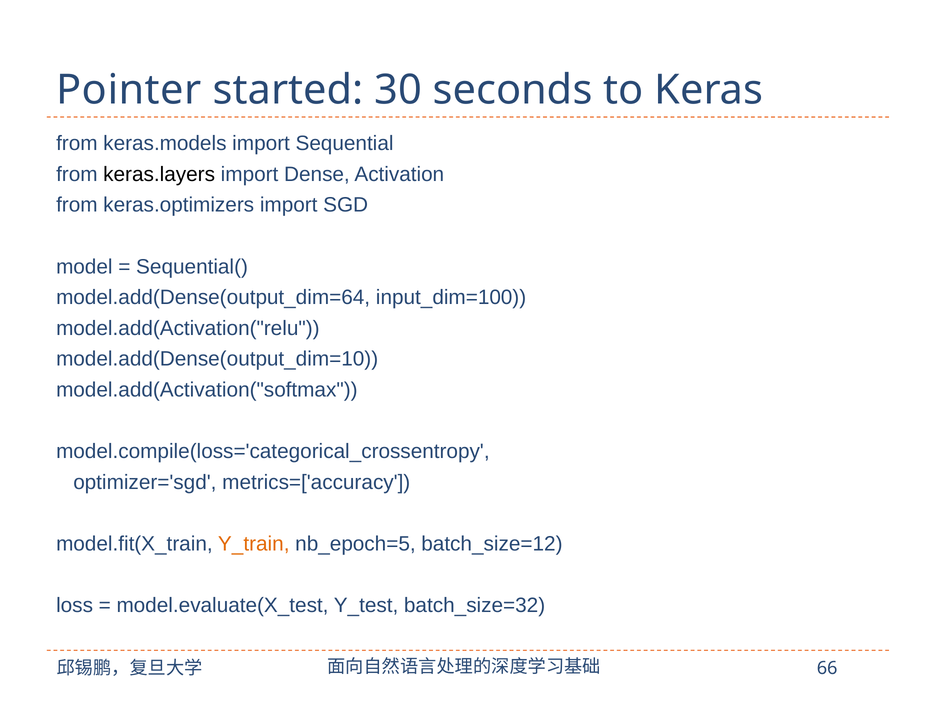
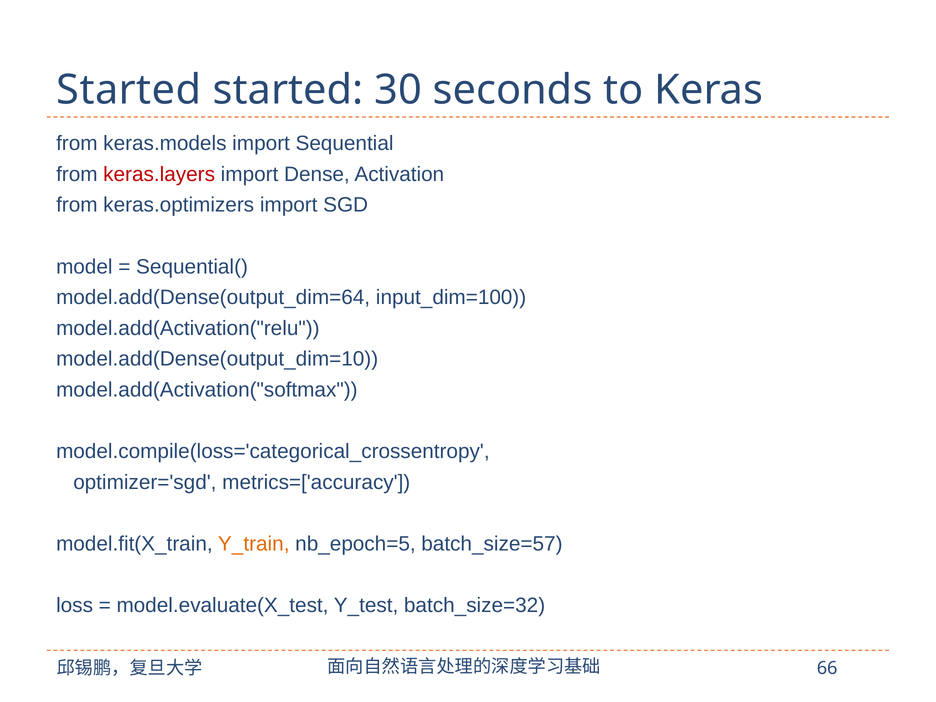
Pointer: Pointer -> Started (129, 90)
keras.layers colour: black -> red (159, 174)
batch_size=12: batch_size=12 -> batch_size=57 (492, 544)
